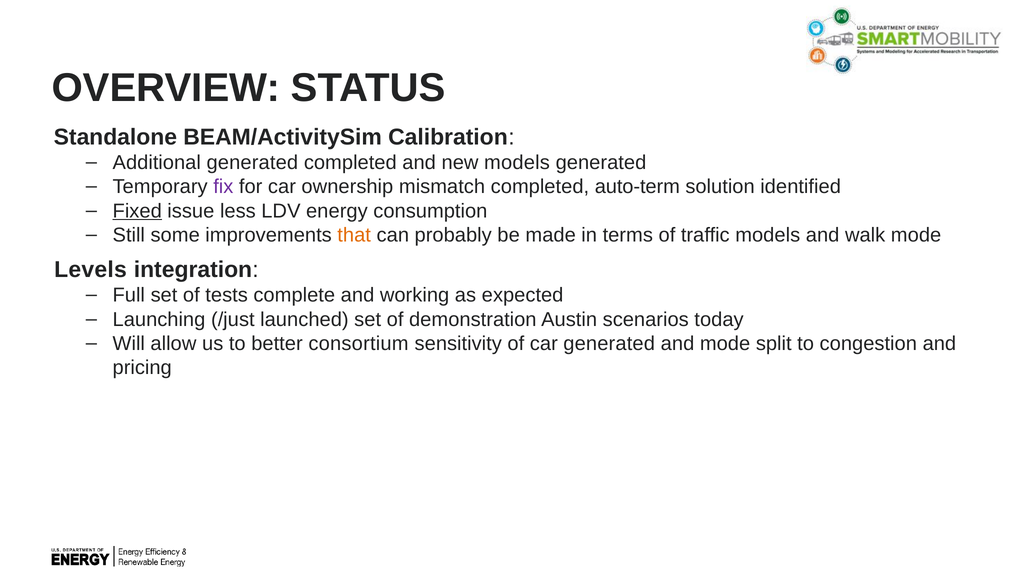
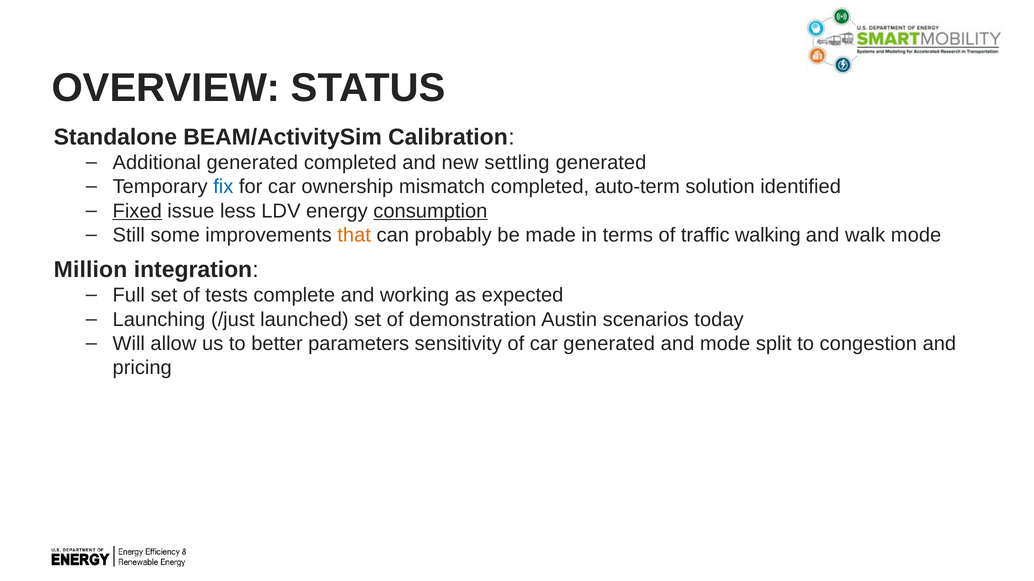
new models: models -> settling (517, 163)
fix colour: purple -> blue (223, 187)
consumption underline: none -> present (430, 211)
traffic models: models -> walking (768, 235)
Levels: Levels -> Million (91, 270)
consortium: consortium -> parameters (359, 344)
